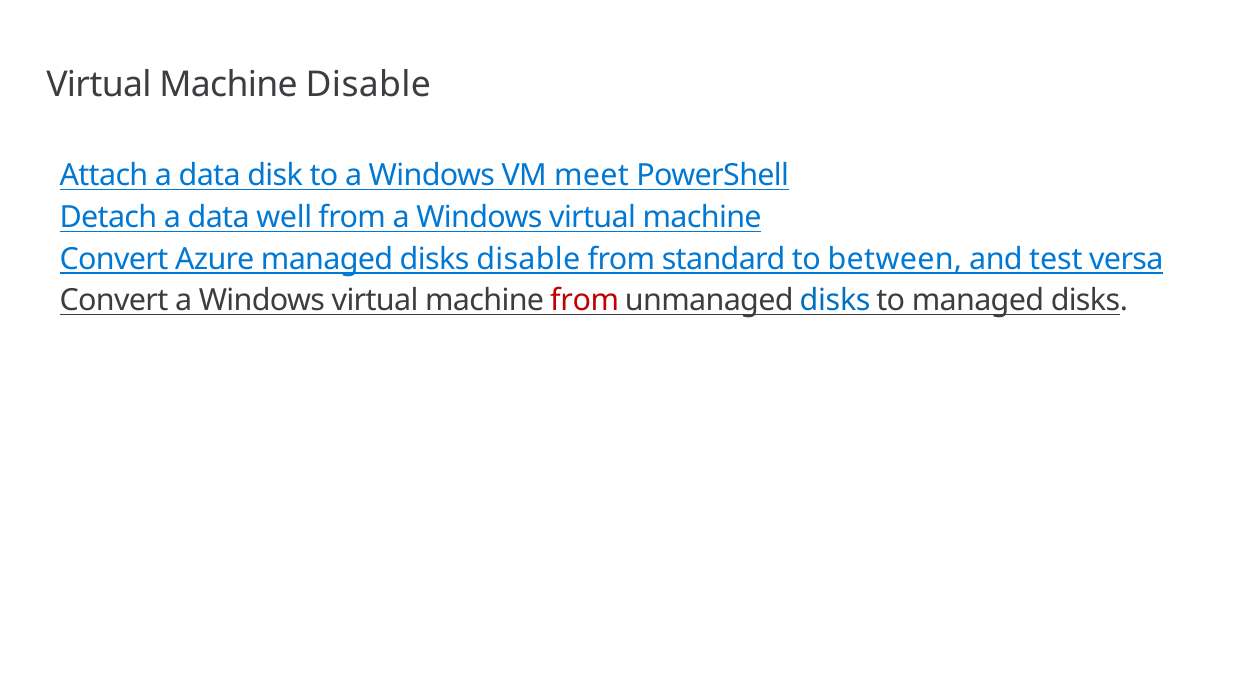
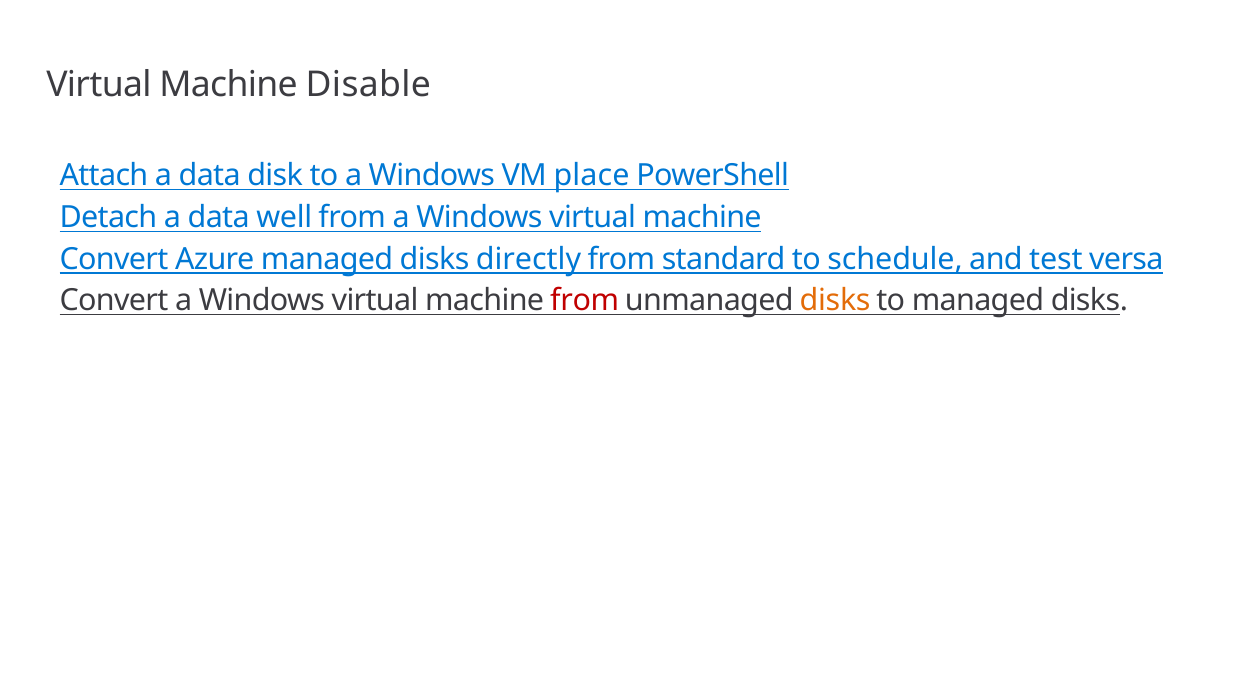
meet: meet -> place (592, 176)
disks disable: disable -> directly (528, 259)
between: between -> schedule (895, 259)
disks colour: blue -> orange (835, 301)
